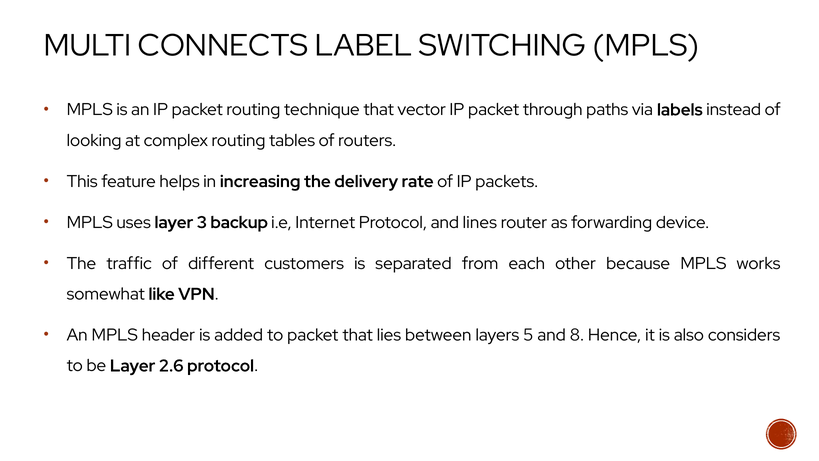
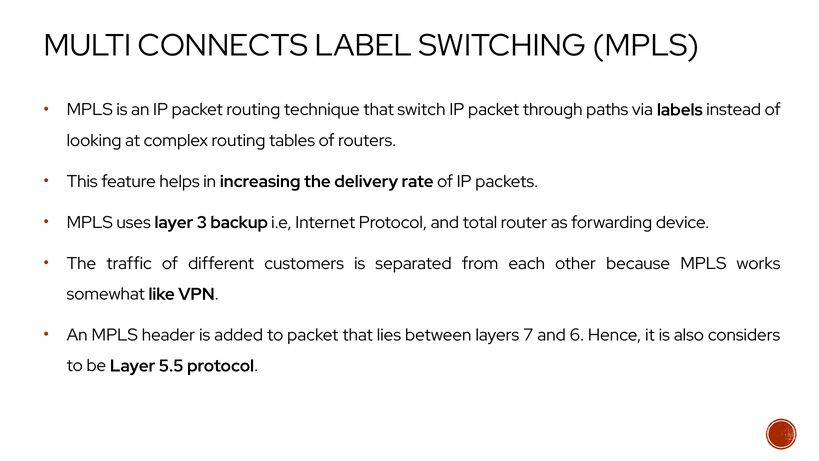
vector: vector -> switch (422, 110)
lines: lines -> total (480, 222)
5: 5 -> 7 (528, 335)
8: 8 -> 6 (577, 335)
2.6: 2.6 -> 5.5 (171, 366)
